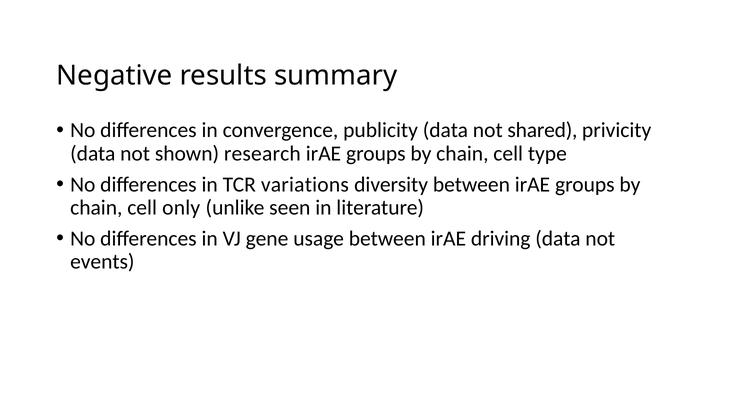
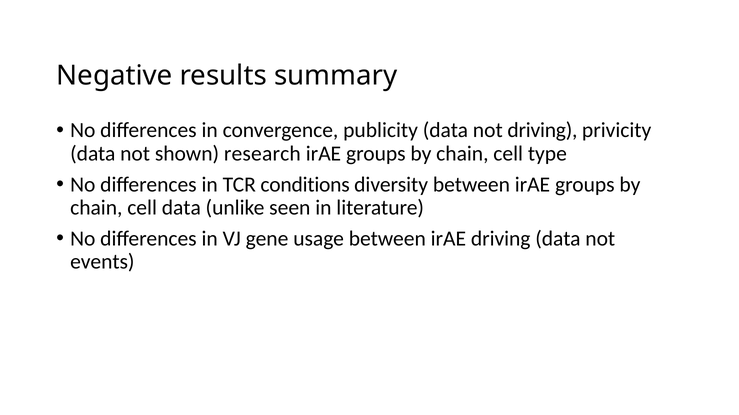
not shared: shared -> driving (542, 131)
variations: variations -> conditions (305, 185)
cell only: only -> data (181, 208)
